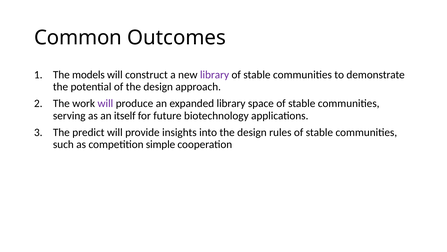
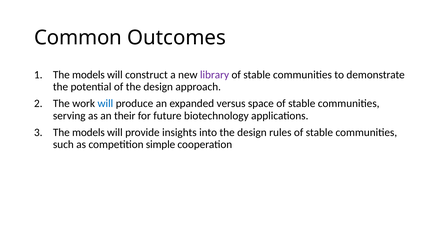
will colour: purple -> blue (105, 103)
expanded library: library -> versus (231, 103)
itself: itself -> their (125, 115)
predict: predict -> models (88, 132)
